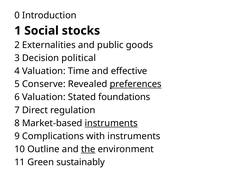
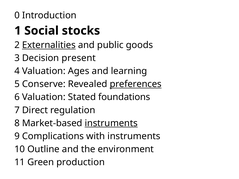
Externalities underline: none -> present (49, 45)
political: political -> present (79, 58)
Time: Time -> Ages (79, 71)
effective: effective -> learning (129, 71)
the underline: present -> none (88, 149)
sustainably: sustainably -> production (81, 162)
